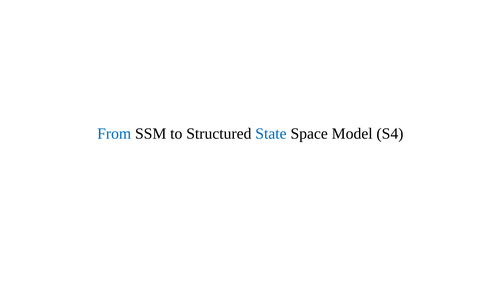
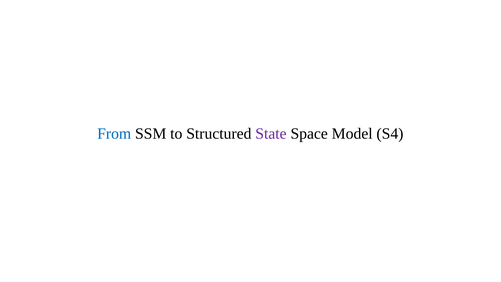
State colour: blue -> purple (271, 134)
